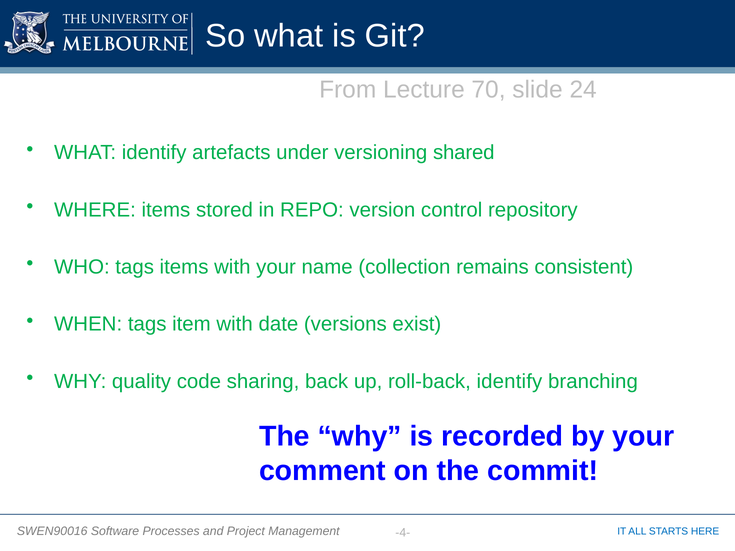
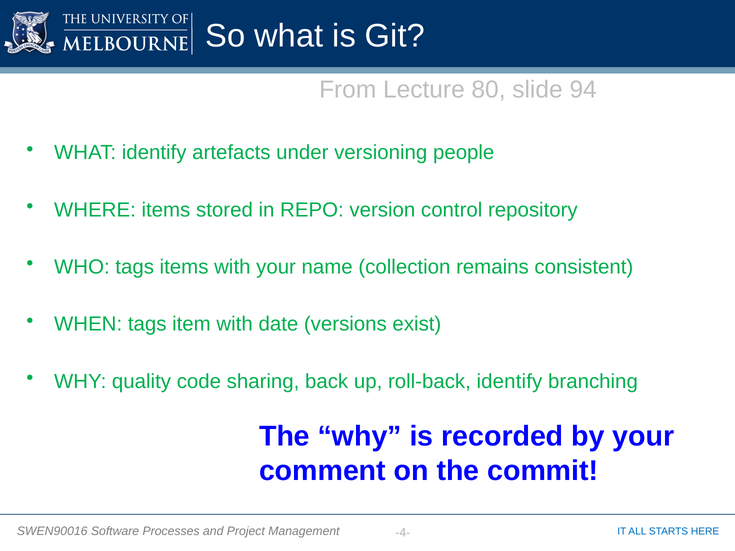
70: 70 -> 80 (489, 90)
24: 24 -> 94 (583, 90)
shared: shared -> people (464, 153)
